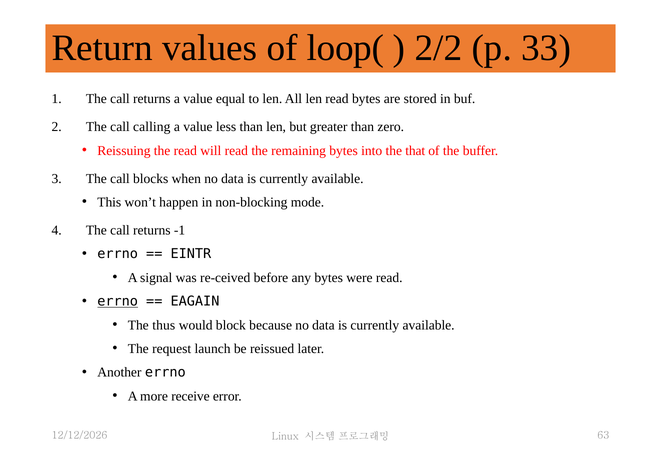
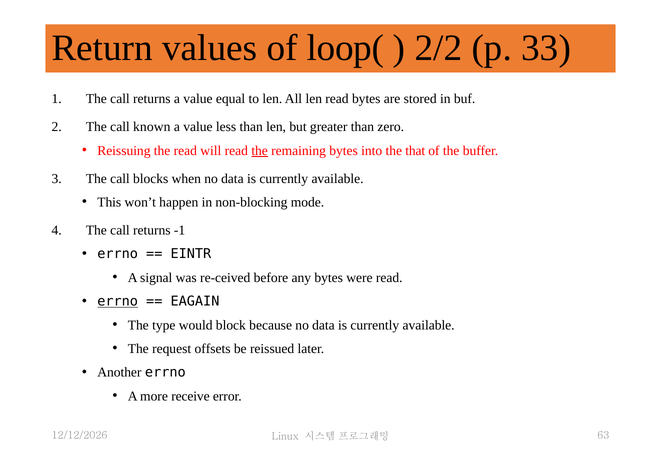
calling: calling -> known (152, 127)
the underline: none -> present (260, 151)
thus: thus -> type (164, 325)
launch: launch -> offsets (213, 349)
